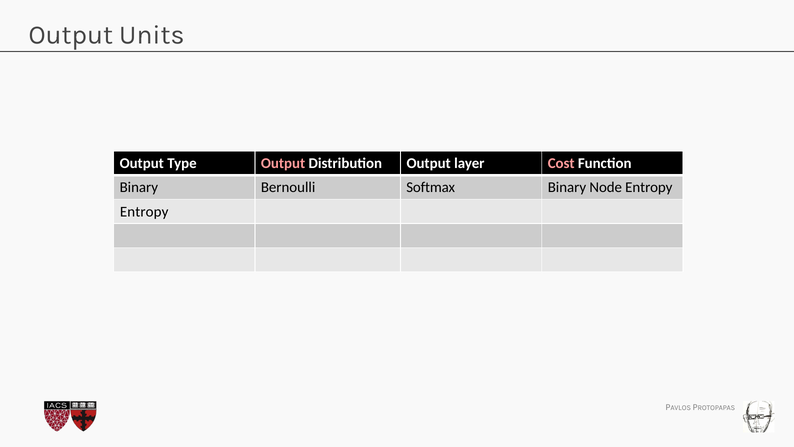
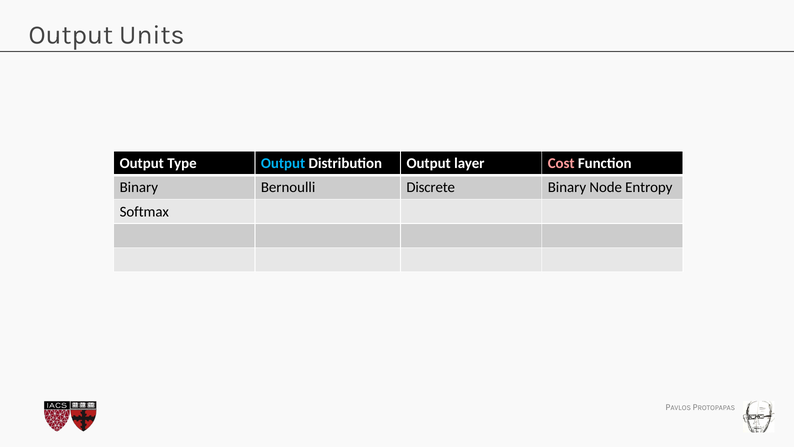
Output colour: pink -> light blue (283, 163)
Softmax: Softmax -> Discrete (431, 187)
Entropy: Entropy -> Softmax (144, 211)
